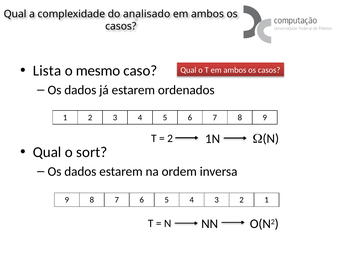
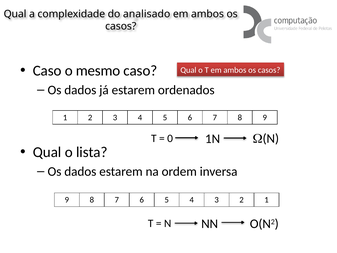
Lista: Lista -> Caso (47, 71)
2: 2 -> 0 (170, 138)
sort: sort -> lista (92, 152)
